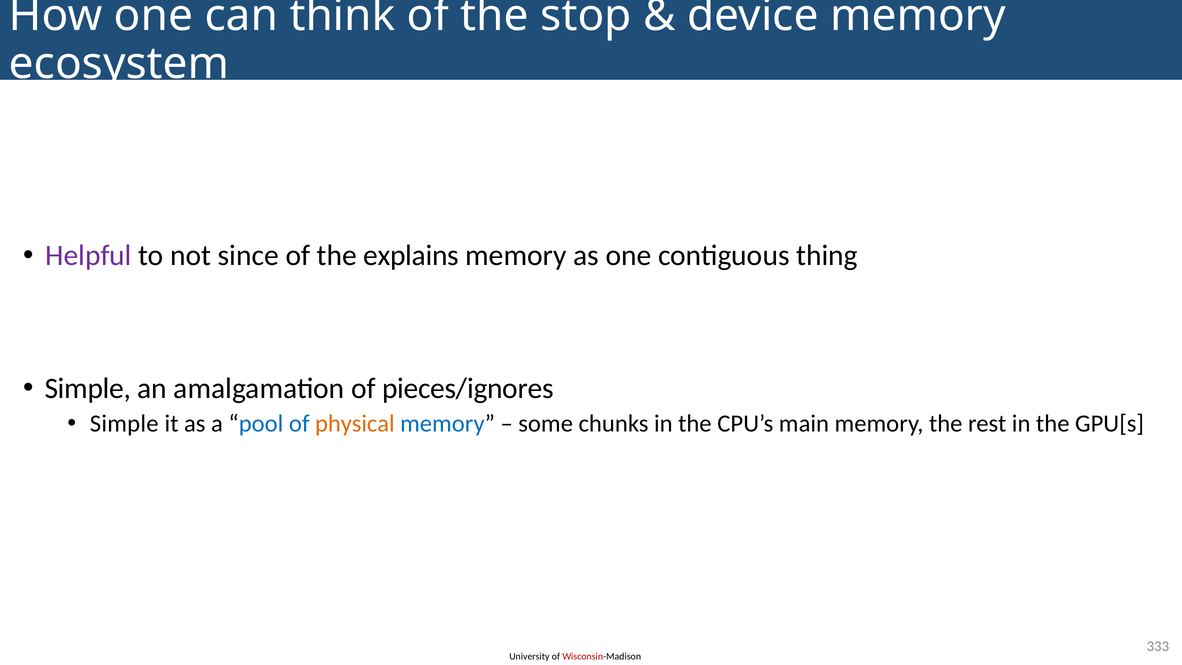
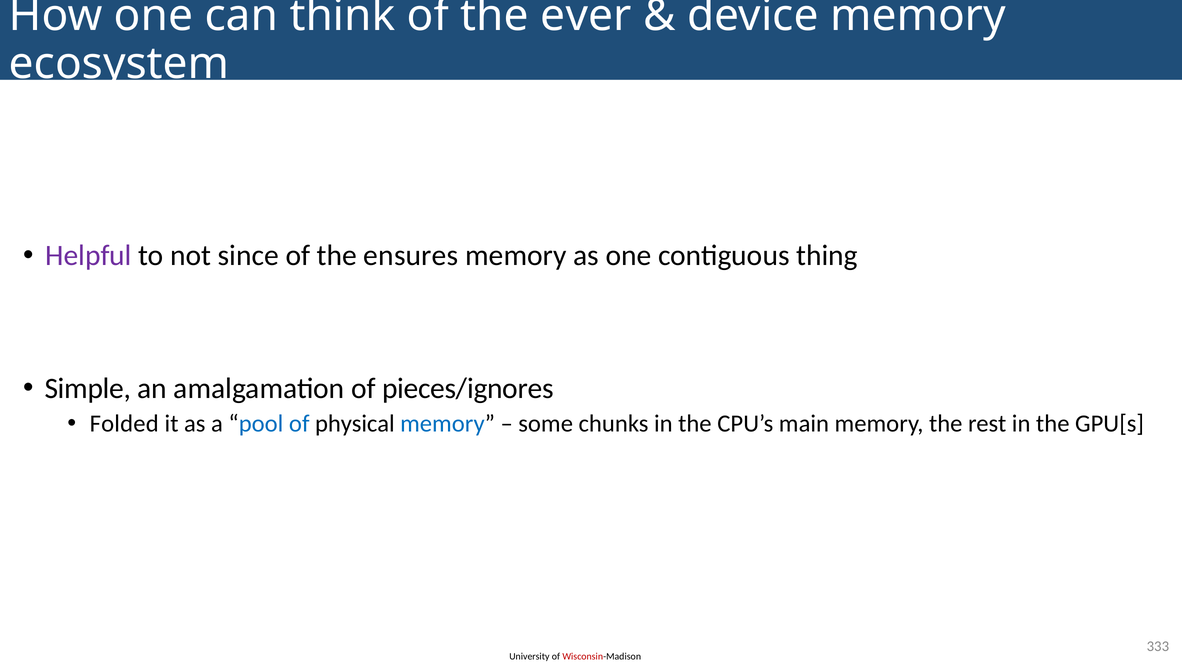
stop: stop -> ever (586, 16)
explains: explains -> ensures (411, 256)
Simple: Simple -> Folded (124, 424)
physical colour: orange -> black (355, 424)
